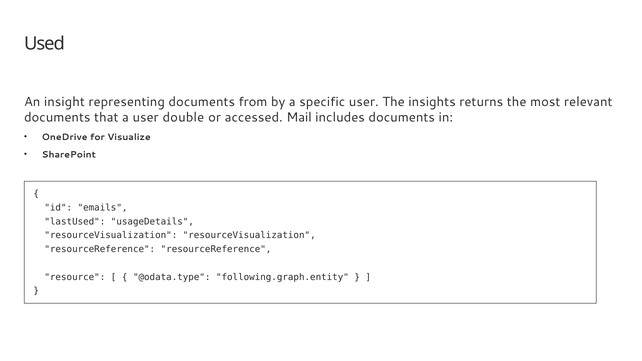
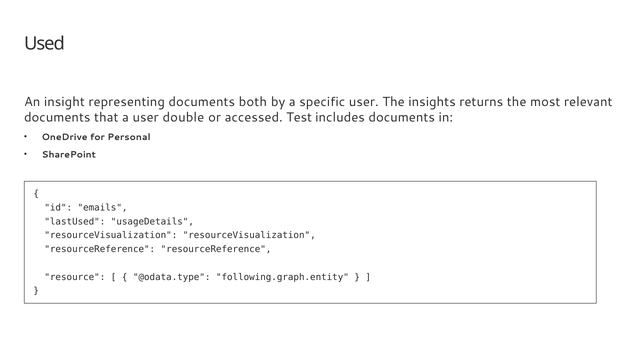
from: from -> both (253, 102)
Mail: Mail -> Test (299, 118)
Visualize: Visualize -> Personal (129, 137)
